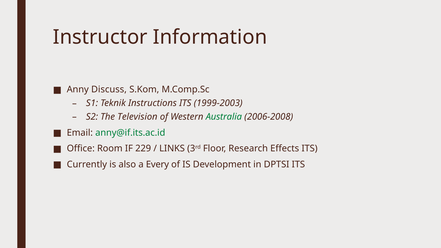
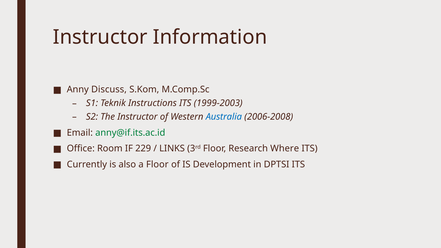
The Television: Television -> Instructor (137, 117)
Australia colour: green -> blue (224, 117)
Effects: Effects -> Where (285, 149)
a Every: Every -> Floor (157, 165)
